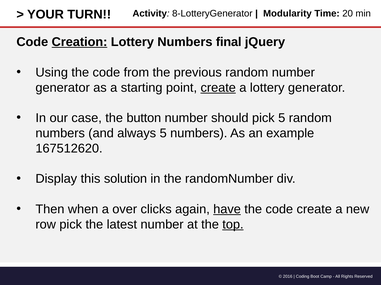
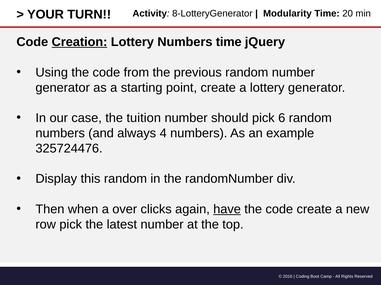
Numbers final: final -> time (229, 42)
create underline: present -> none (218, 88)
button: button -> tuition (144, 118)
pick 5: 5 -> 6 (282, 118)
always 5: 5 -> 4 (163, 134)
167512620: 167512620 -> 325724476 (69, 149)
this solution: solution -> random (125, 179)
top underline: present -> none (233, 225)
